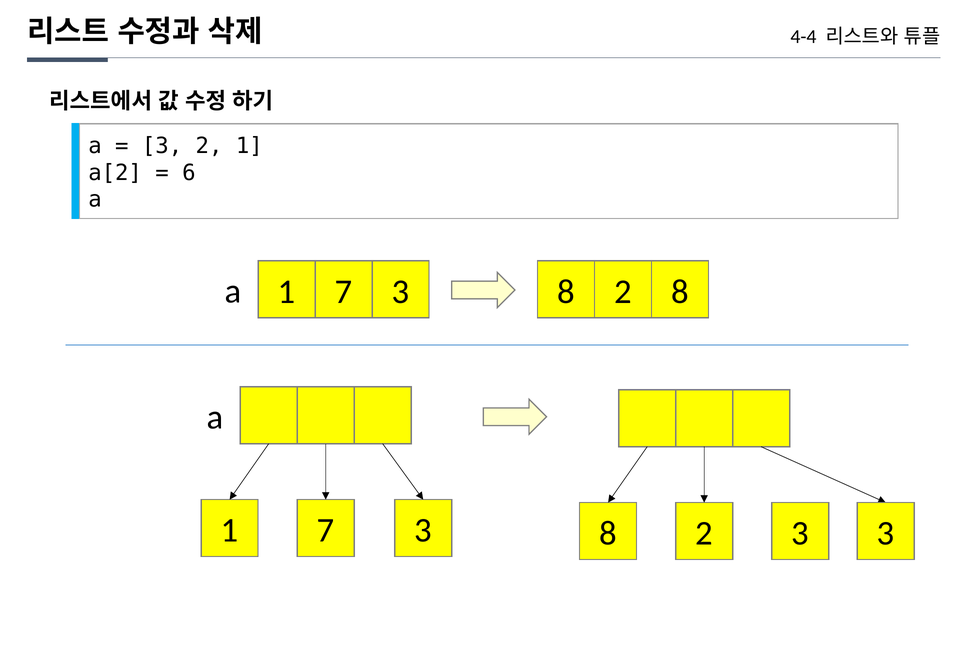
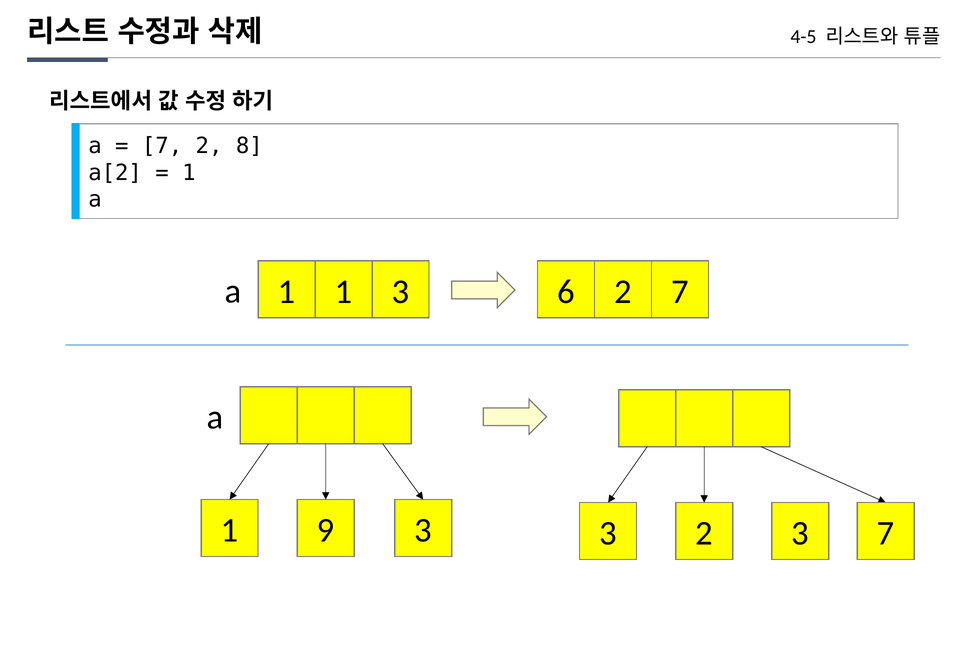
4-4: 4-4 -> 4-5 (803, 37)
3: 3 -> 7 (162, 146)
2 1: 1 -> 8 (249, 146)
6: 6 -> 1 (189, 173)
a 8: 8 -> 6 (566, 292)
2 8: 8 -> 7 (680, 292)
7: 7 -> 1 (344, 292)
7: 7 -> 9 (326, 531)
3 8: 8 -> 3 (608, 534)
3 3: 3 -> 7 (886, 534)
